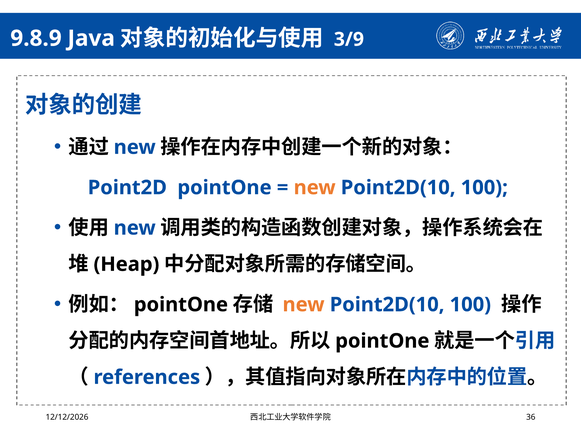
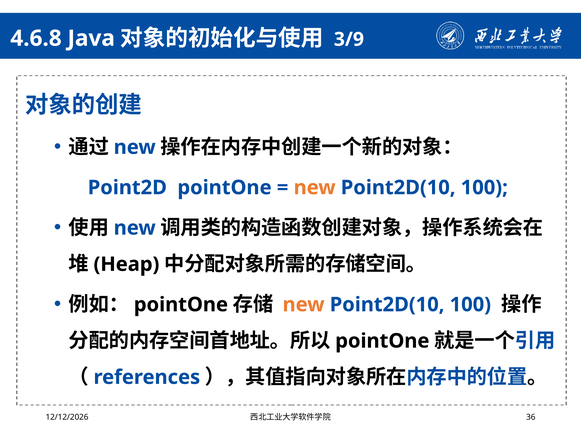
9.8.9: 9.8.9 -> 4.6.8 (36, 38)
